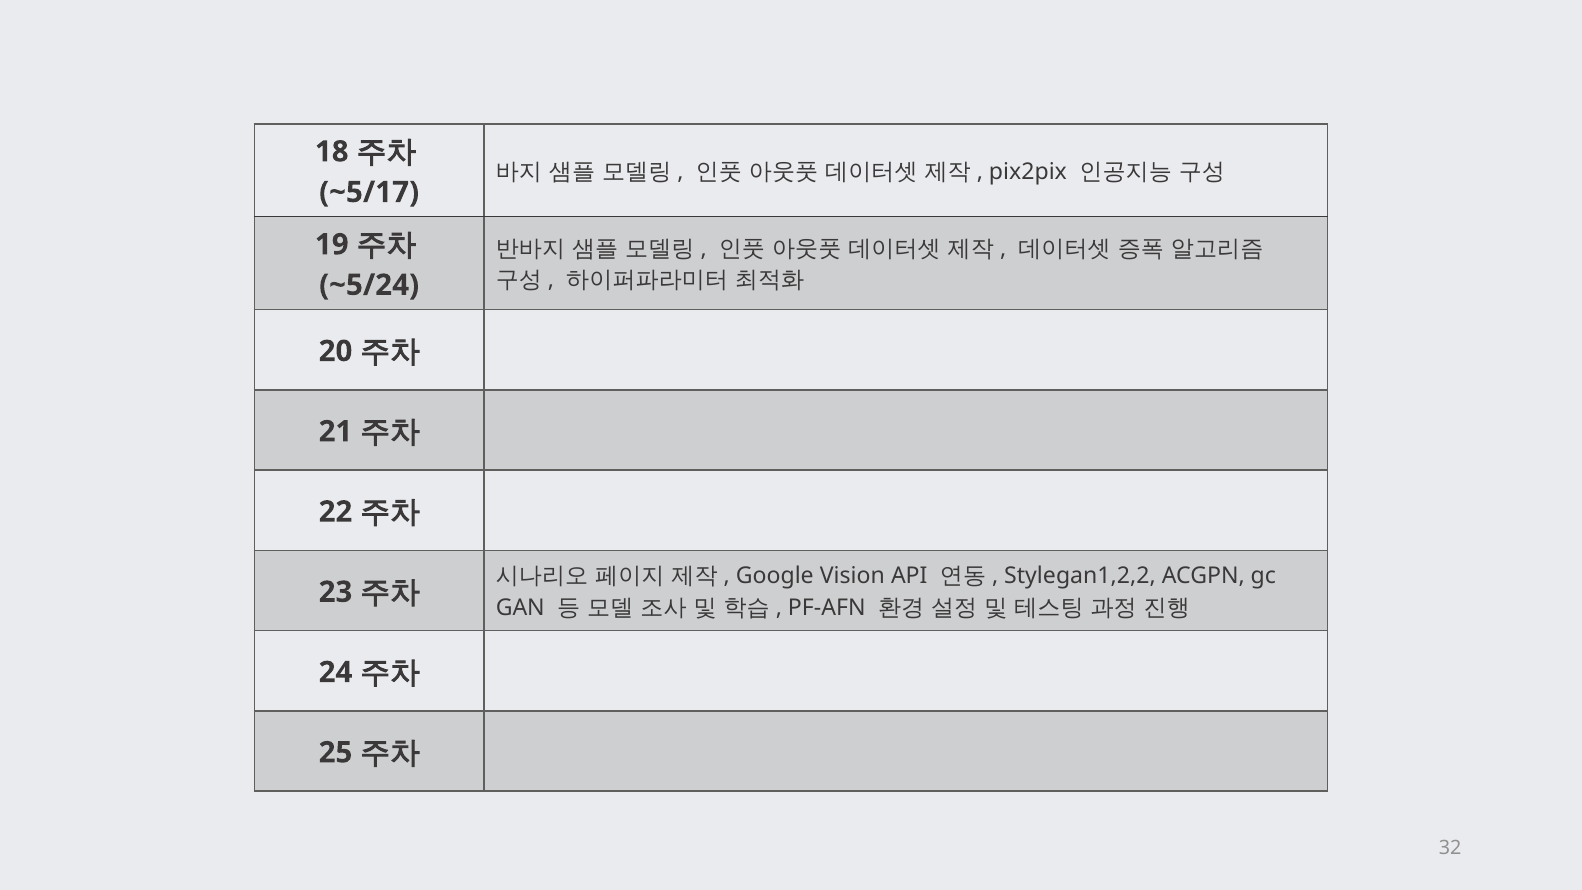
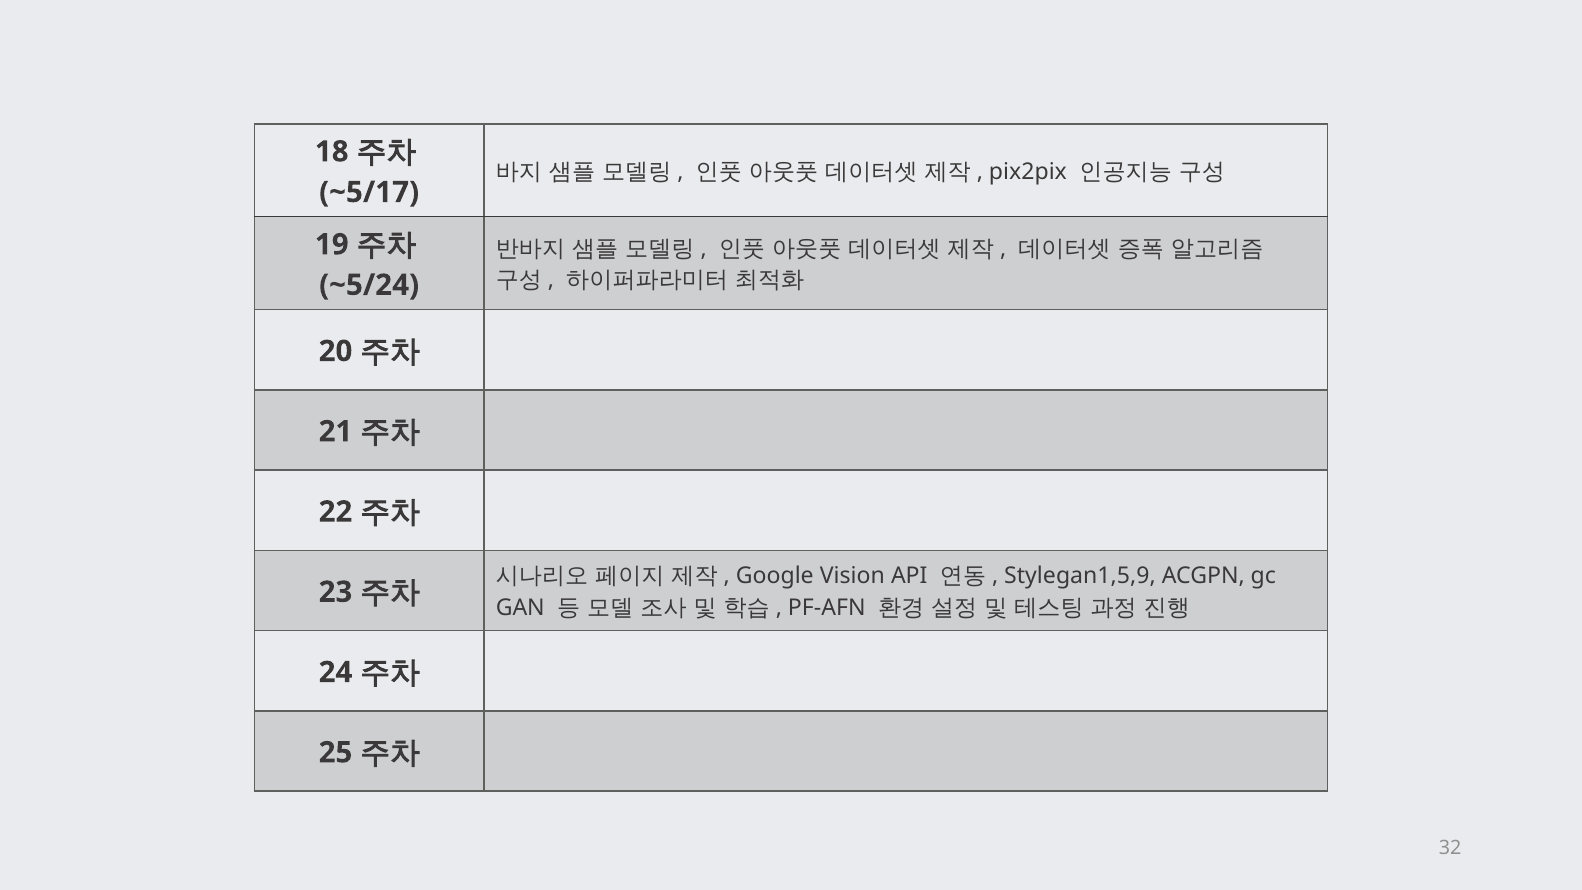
Stylegan1,2,2: Stylegan1,2,2 -> Stylegan1,5,9 (1080, 576)
